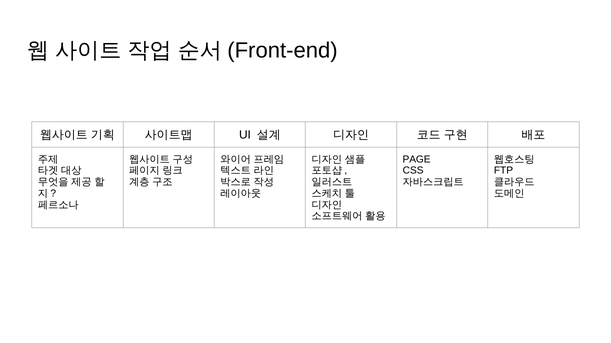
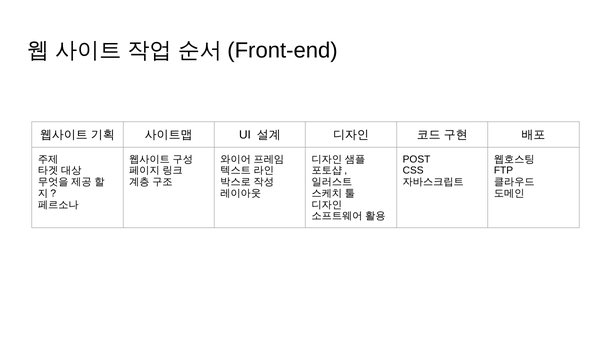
PAGE: PAGE -> POST (417, 159)
